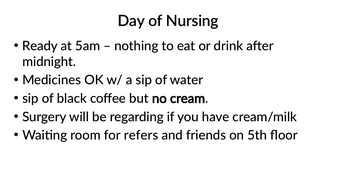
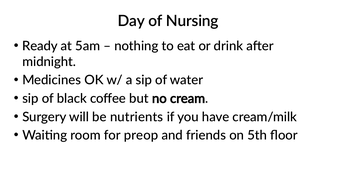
regarding: regarding -> nutrients (137, 117)
refers: refers -> preop (141, 135)
